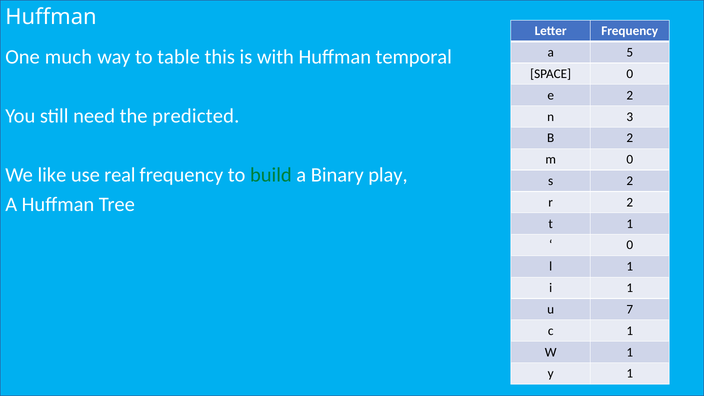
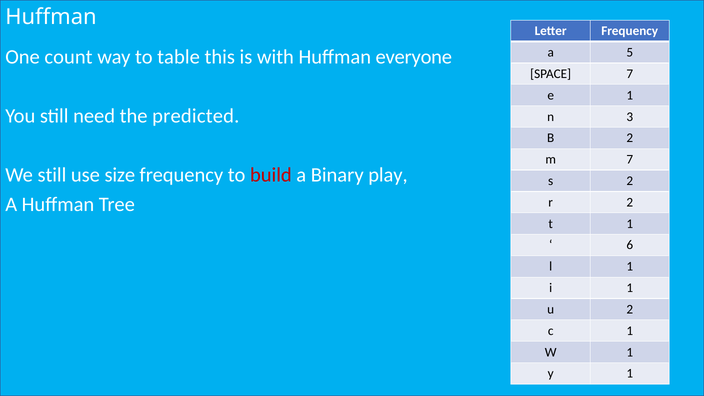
much: much -> count (69, 57)
temporal: temporal -> everyone (414, 57)
SPACE 0: 0 -> 7 (630, 74)
e 2: 2 -> 1 (630, 95)
m 0: 0 -> 7 (630, 159)
We like: like -> still (52, 175)
real: real -> size (120, 175)
build colour: green -> red (271, 175)
0: 0 -> 6 (630, 245)
u 7: 7 -> 2 (630, 309)
